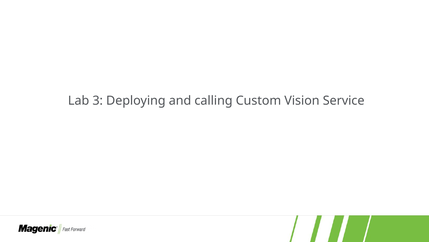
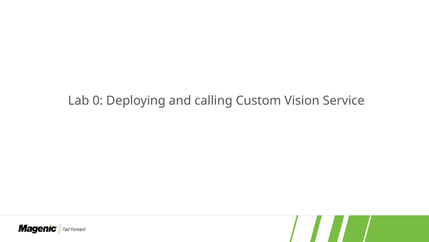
3: 3 -> 0 (98, 100)
